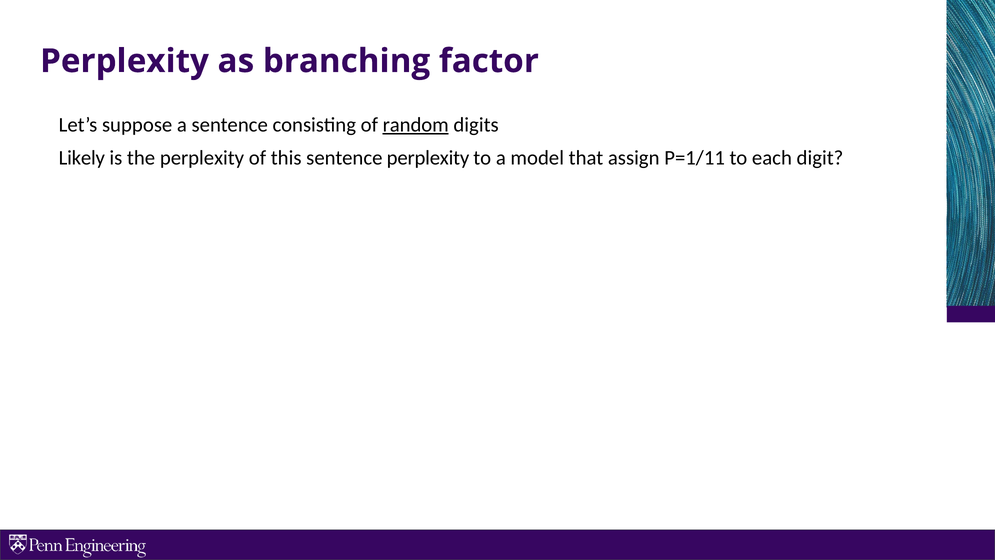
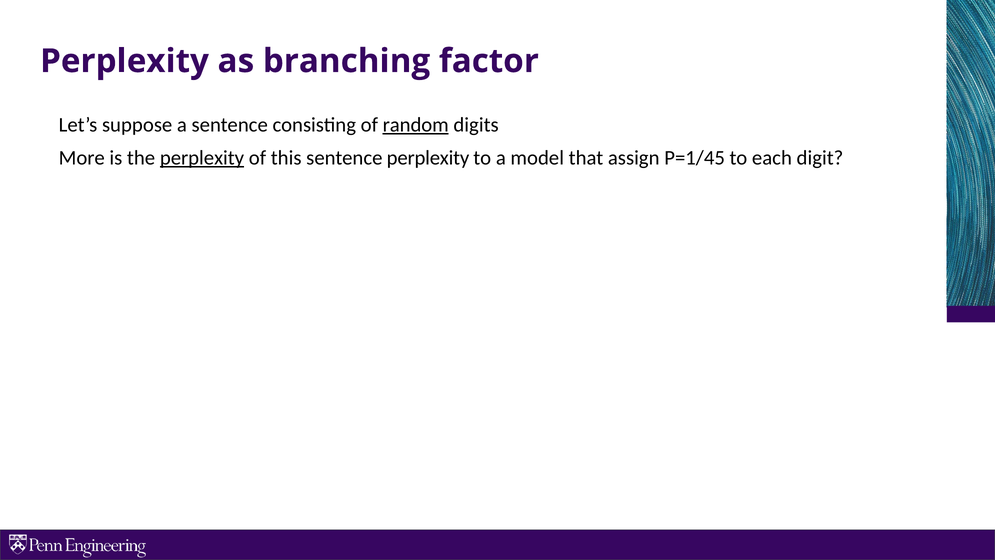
Likely: Likely -> More (82, 158)
perplexity underline: none -> present (202, 158)
P=1/11: P=1/11 -> P=1/45 (695, 158)
